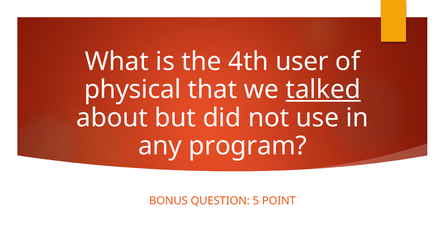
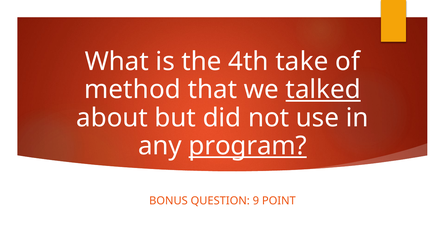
user: user -> take (302, 61)
physical: physical -> method (132, 89)
program underline: none -> present (248, 145)
5: 5 -> 9 (256, 200)
